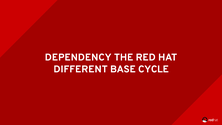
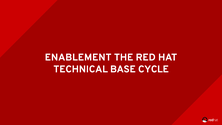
DEPENDENCY: DEPENDENCY -> ENABLEMENT (78, 57)
DIFFERENT: DIFFERENT -> TECHNICAL (81, 69)
